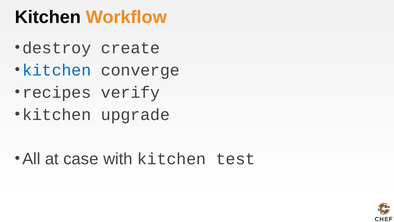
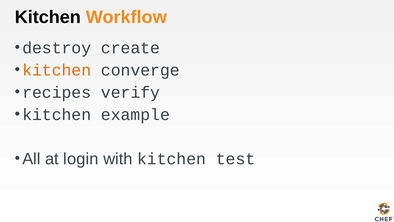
kitchen colour: blue -> orange (57, 70)
upgrade: upgrade -> example (135, 114)
case: case -> login (81, 159)
